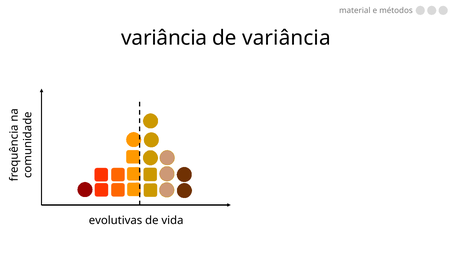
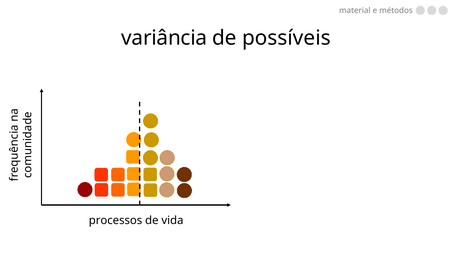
de variância: variância -> possíveis (286, 38)
evolutivas: evolutivas -> processos (116, 220)
